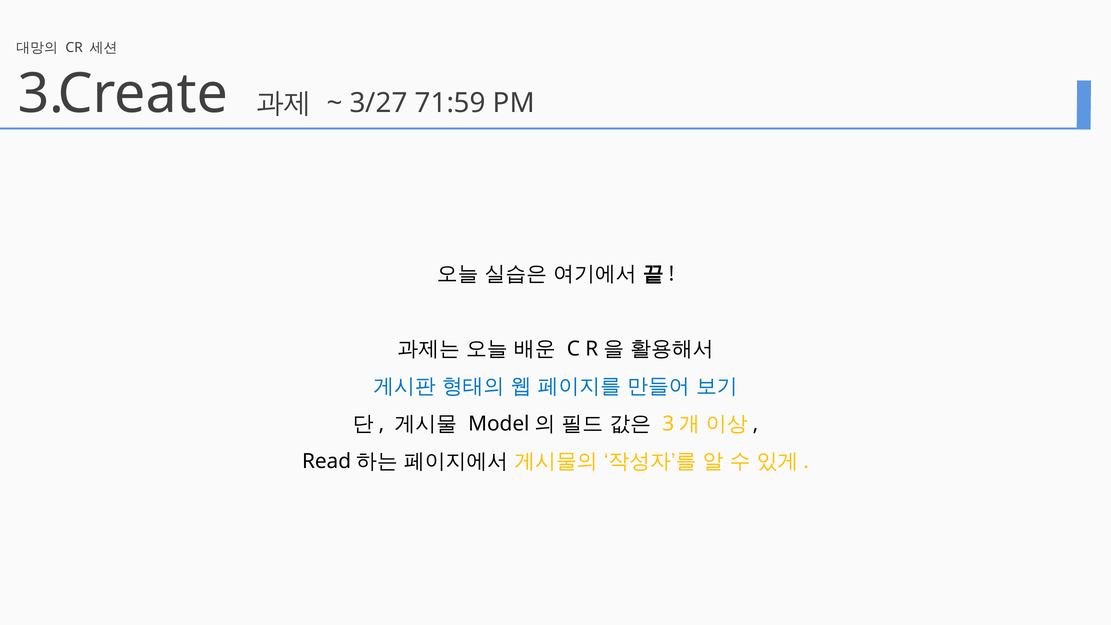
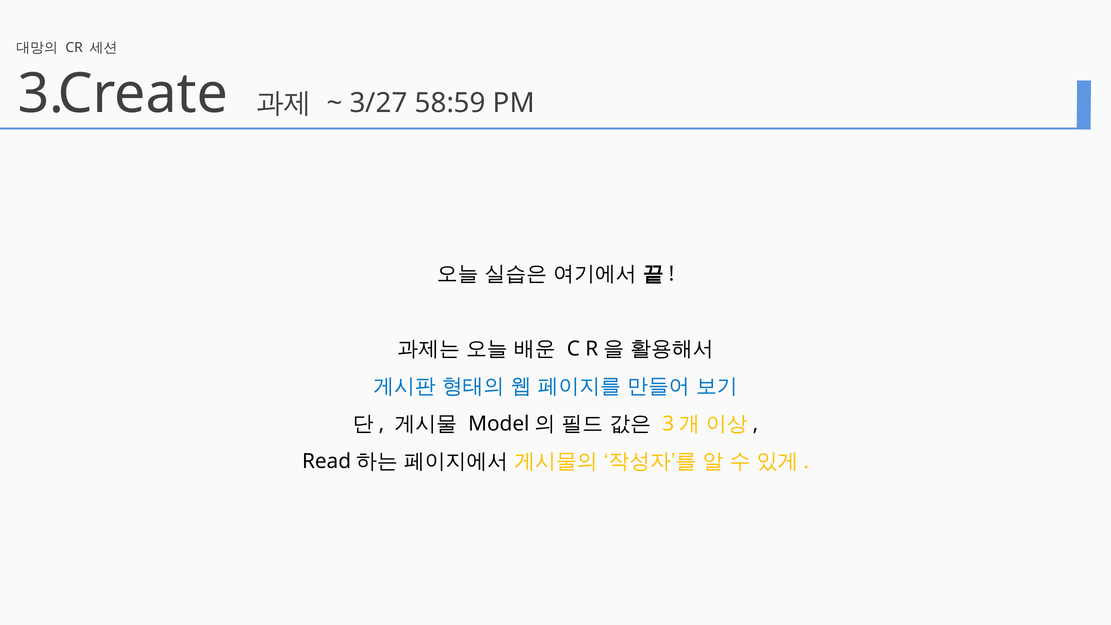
71:59: 71:59 -> 58:59 (450, 103)
